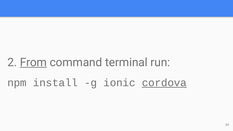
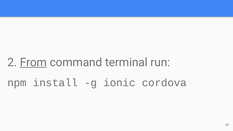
cordova underline: present -> none (164, 83)
